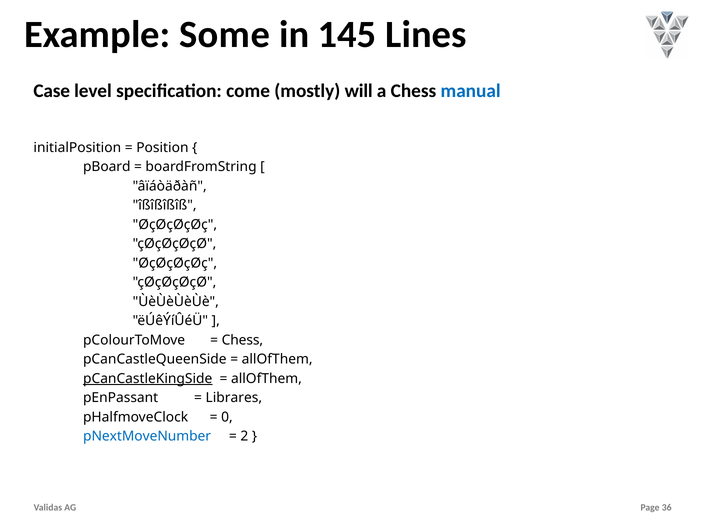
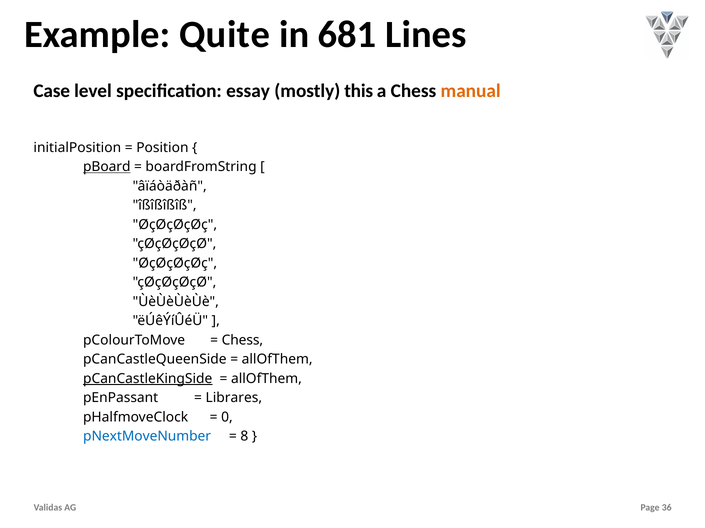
Some: Some -> Quite (225, 34)
145: 145 -> 681 (347, 34)
come: come -> essay (248, 91)
will: will -> this (359, 91)
manual colour: blue -> orange (471, 91)
pBoard underline: none -> present (107, 167)
2: 2 -> 8 (244, 437)
